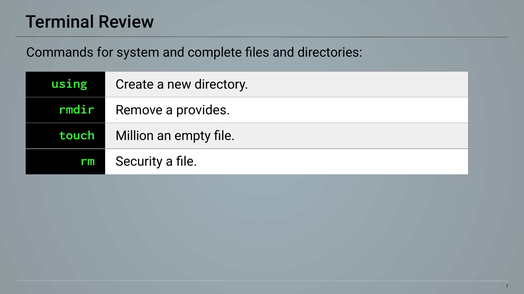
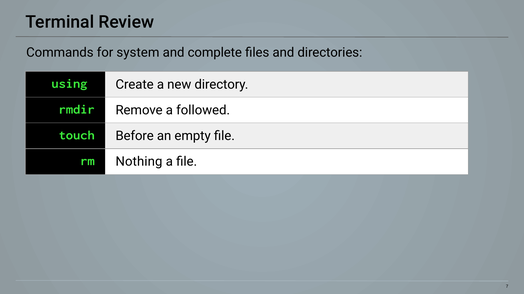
provides: provides -> followed (203, 110)
Million: Million -> Before (135, 136)
Security: Security -> Nothing (139, 162)
